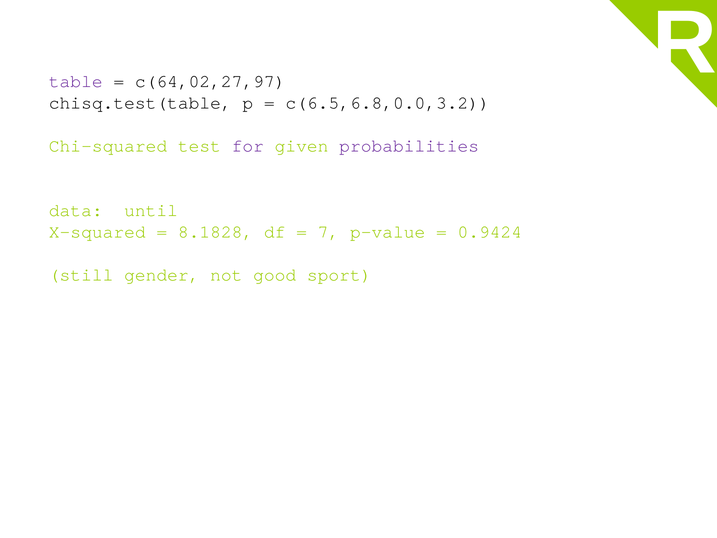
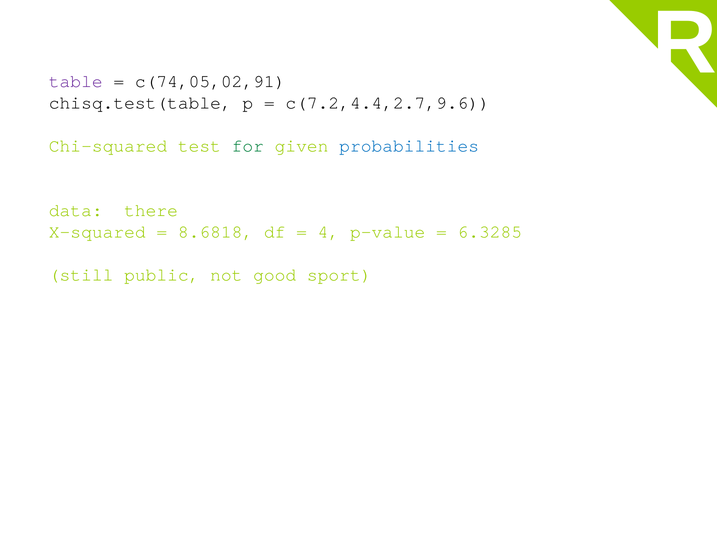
c(64,02,27,97: c(64,02,27,97 -> c(74,05,02,91 (210, 81)
c(6.5,6.8,0.0,3.2: c(6.5,6.8,0.0,3.2 -> c(7.2,4.4,2.7,9.6 (388, 103)
for colour: purple -> green (248, 146)
probabilities colour: purple -> blue (409, 146)
until: until -> there (151, 210)
8.1828: 8.1828 -> 8.6818 (216, 232)
7: 7 -> 4 (328, 232)
0.9424: 0.9424 -> 6.3285 (490, 232)
gender: gender -> public (162, 275)
